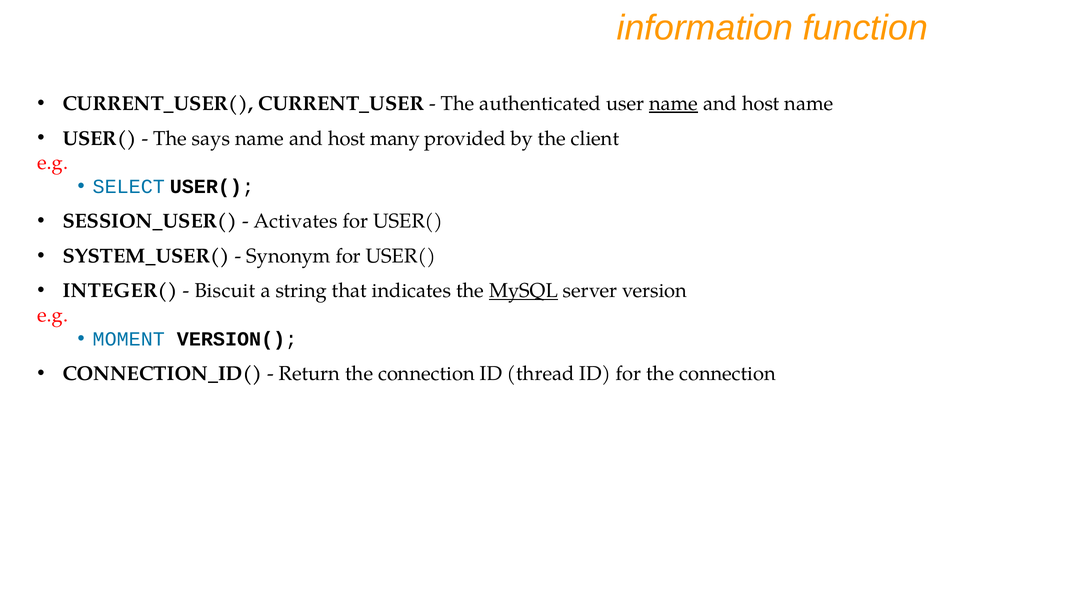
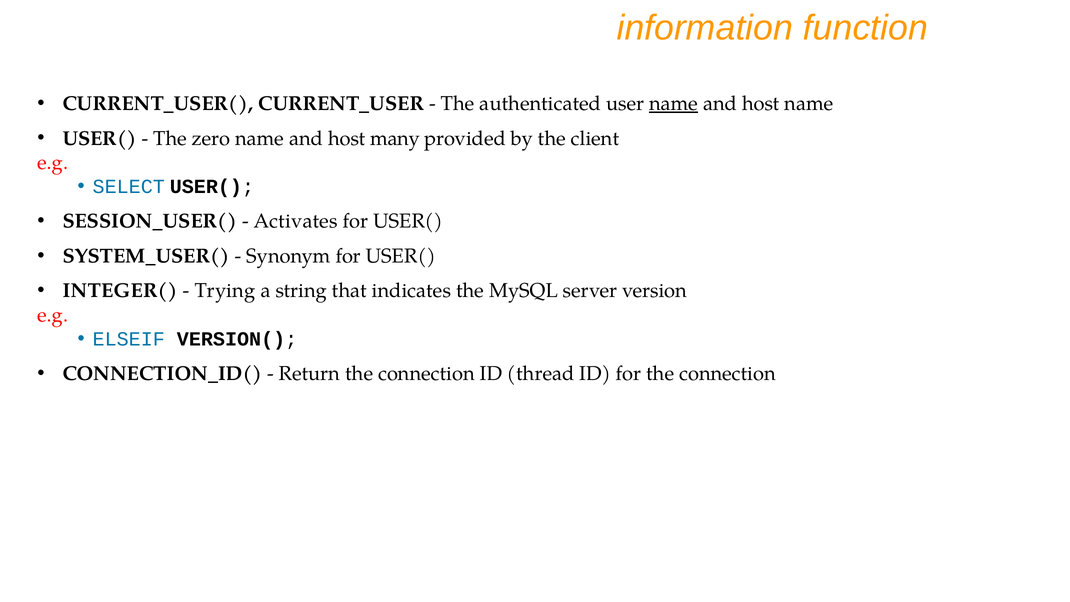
says: says -> zero (211, 138)
Biscuit: Biscuit -> Trying (225, 291)
MySQL underline: present -> none (523, 291)
MOMENT: MOMENT -> ELSEIF (129, 339)
